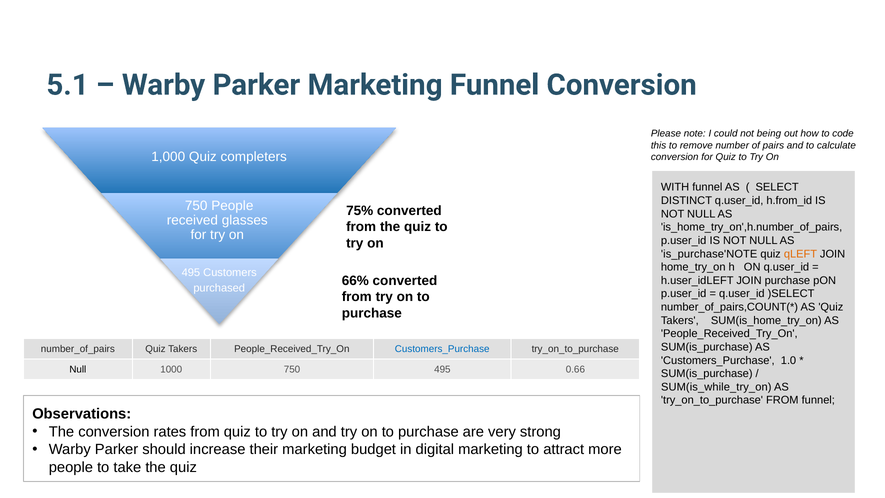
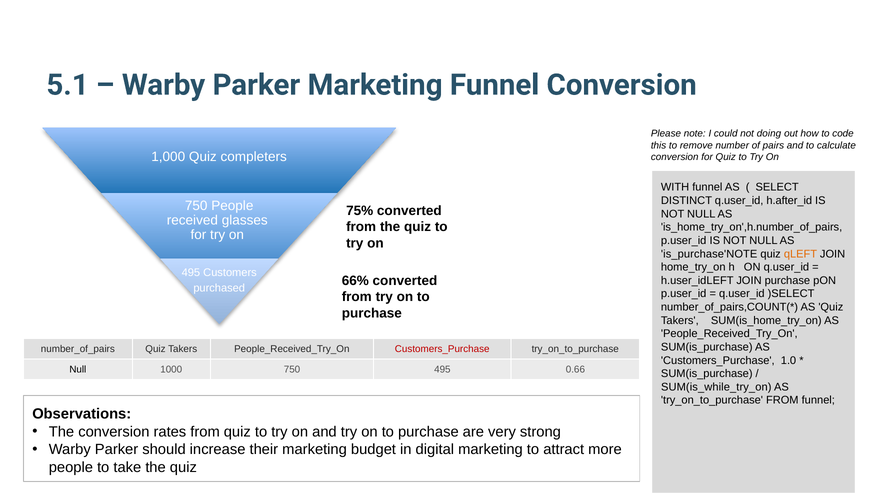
being: being -> doing (769, 134)
h.from_id: h.from_id -> h.after_id (789, 201)
Customers_Purchase colour: blue -> red (442, 349)
